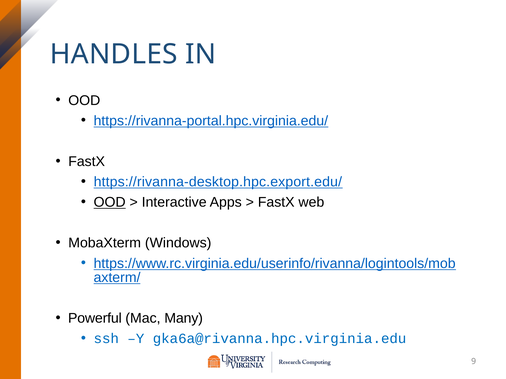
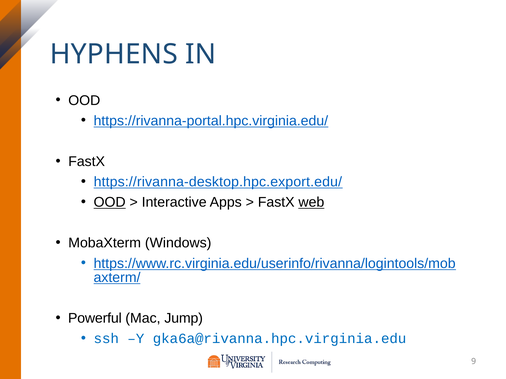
HANDLES: HANDLES -> HYPHENS (114, 54)
web underline: none -> present (311, 203)
Many: Many -> Jump (184, 319)
